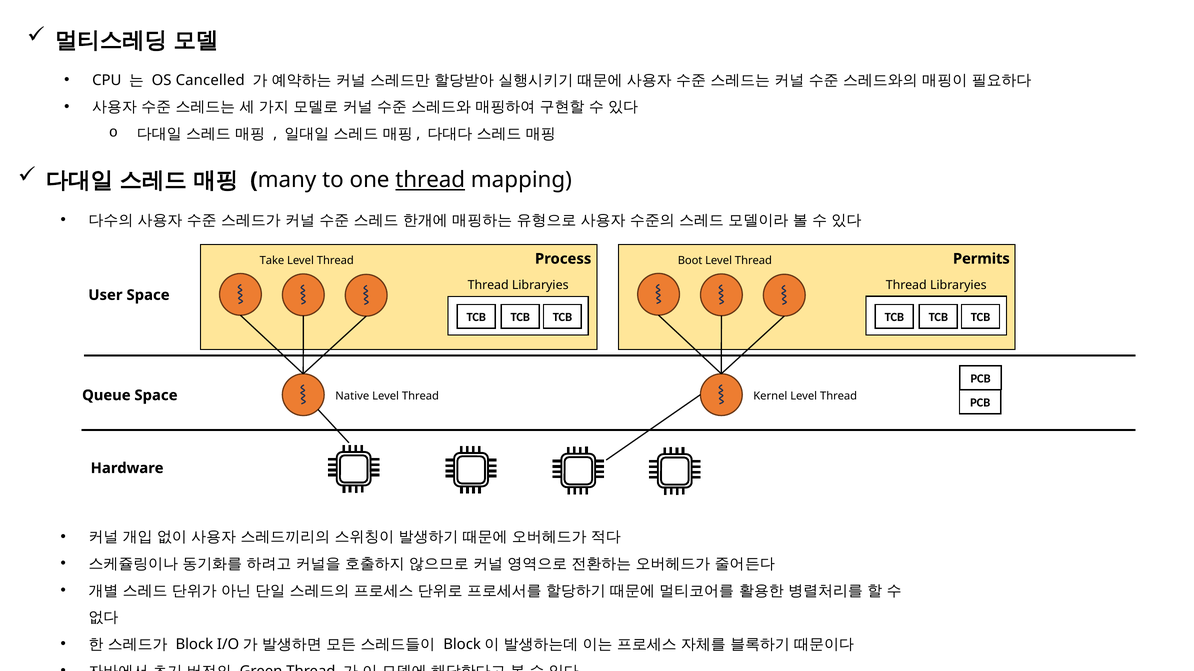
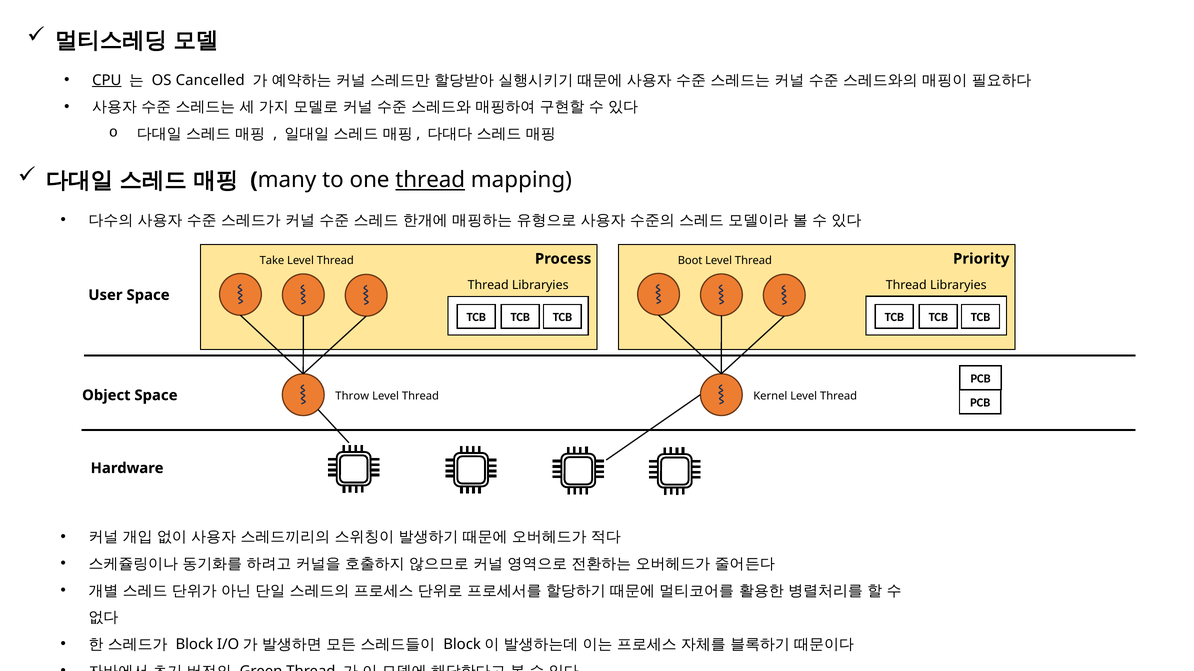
CPU underline: none -> present (107, 80)
Permits: Permits -> Priority (981, 259)
Queue: Queue -> Object (106, 396)
Native: Native -> Throw (352, 396)
